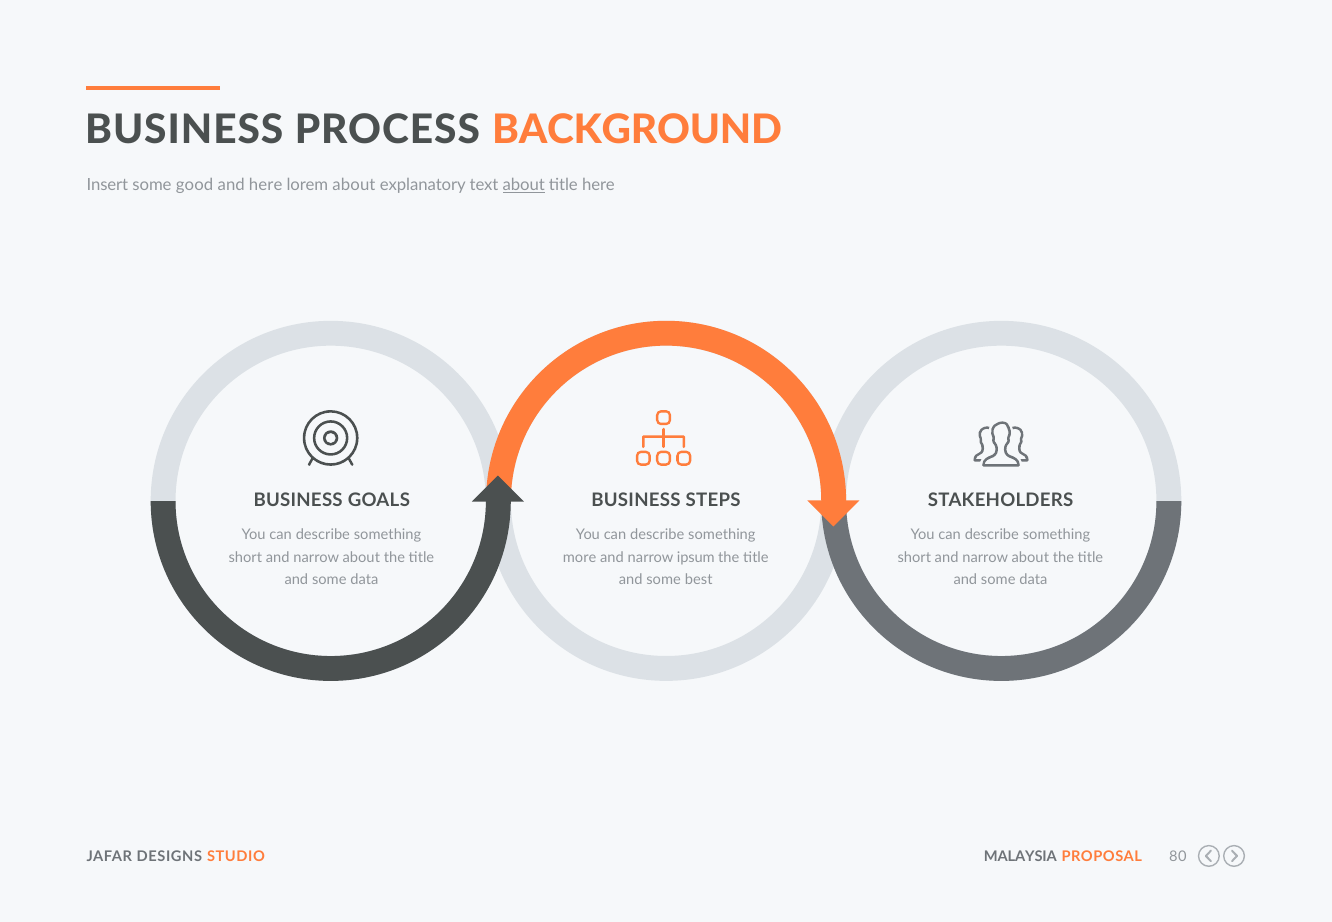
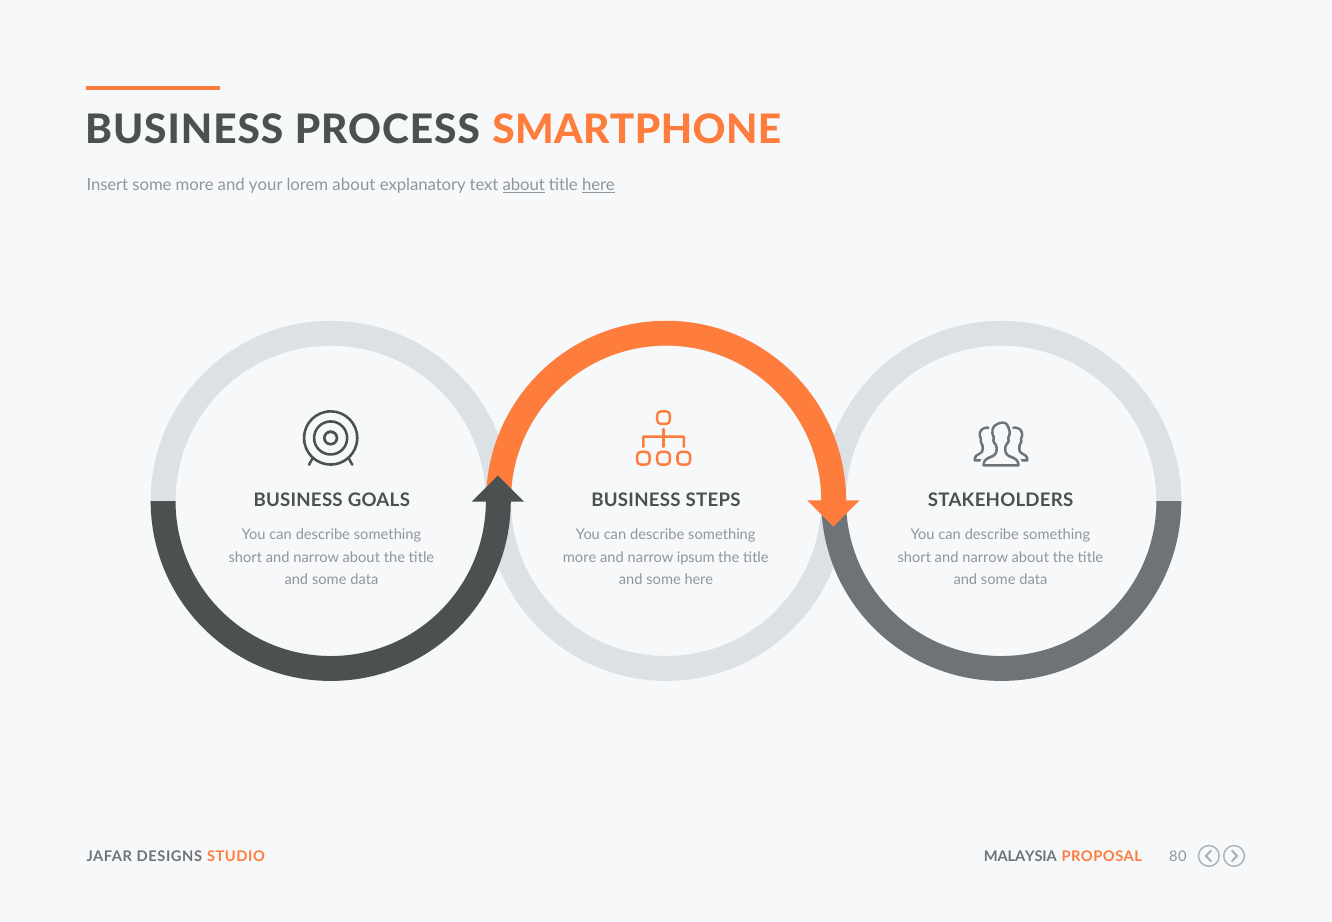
BACKGROUND: BACKGROUND -> SMARTPHONE (637, 131)
some good: good -> more (195, 185)
and here: here -> your (266, 185)
here underline: none -> present (598, 185)
some best: best -> here (699, 580)
